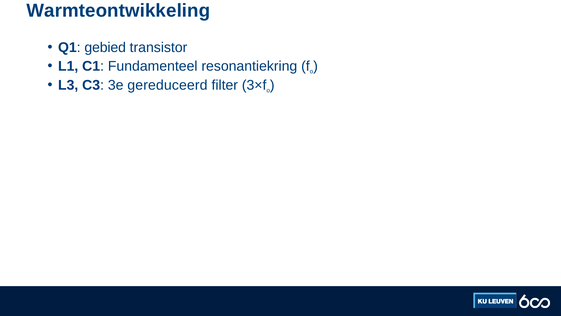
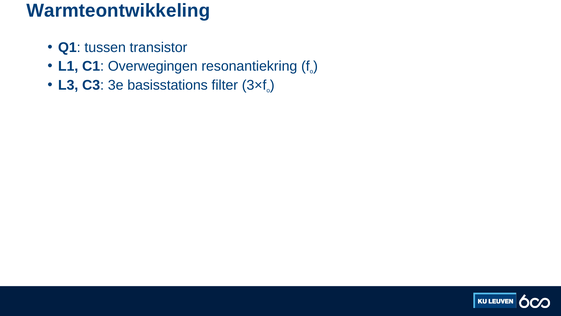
gebied: gebied -> tussen (105, 47)
Fundamenteel: Fundamenteel -> Overwegingen (153, 66)
gereduceerd: gereduceerd -> basisstations (168, 85)
